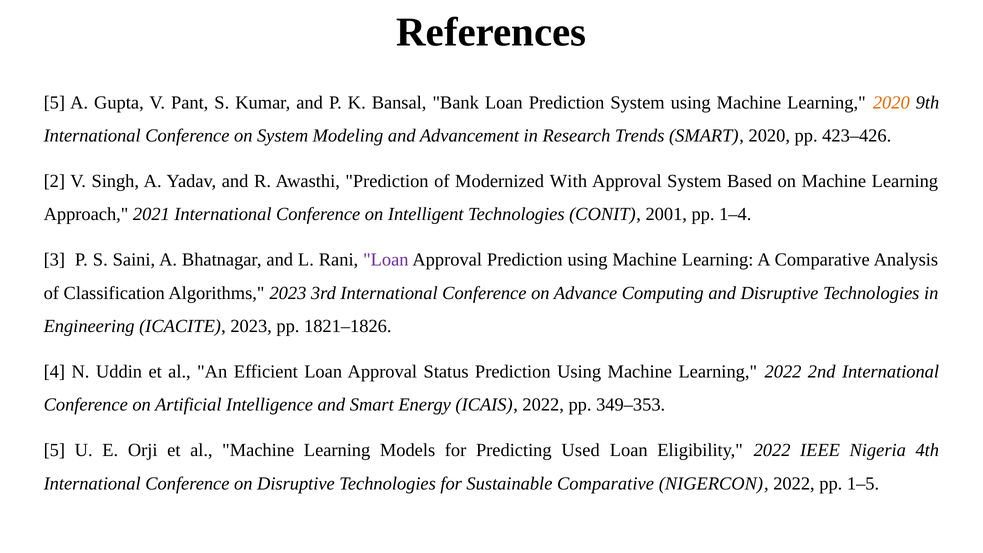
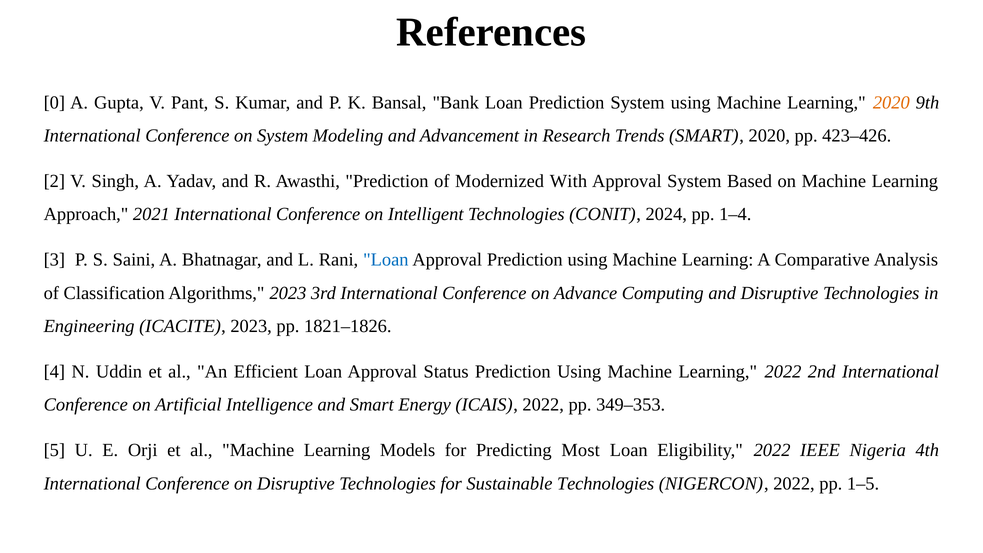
5: 5 -> 0 (54, 103)
2001: 2001 -> 2024 (666, 214)
Loan colour: purple -> blue (386, 260)
Used: Used -> Most (581, 450)
Sustainable Comparative: Comparative -> Technologies (606, 483)
